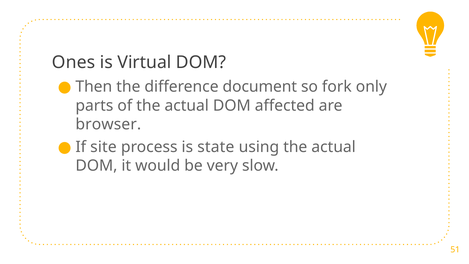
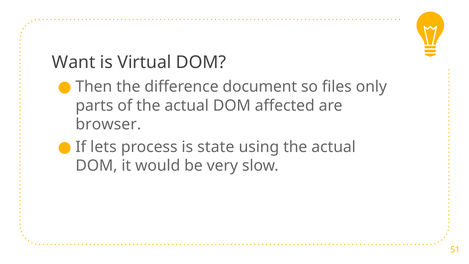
Ones: Ones -> Want (74, 62)
fork: fork -> files (337, 87)
site: site -> lets (103, 147)
